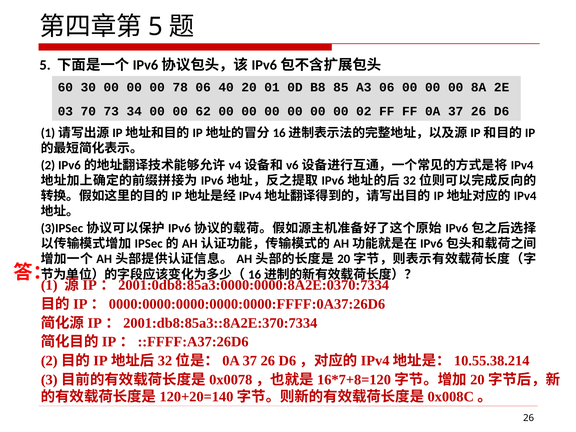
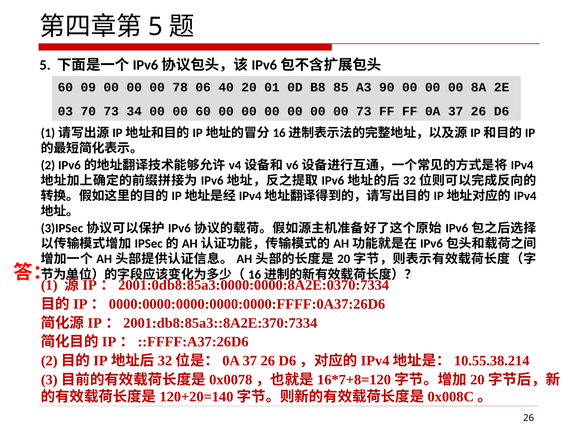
30: 30 -> 09 (88, 87)
A3 06: 06 -> 90 (387, 87)
00 62: 62 -> 60 (203, 111)
00 02: 02 -> 73 (364, 111)
